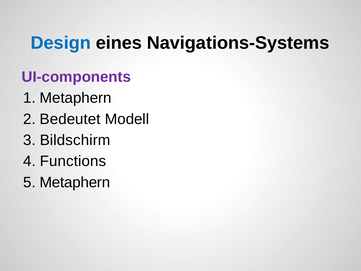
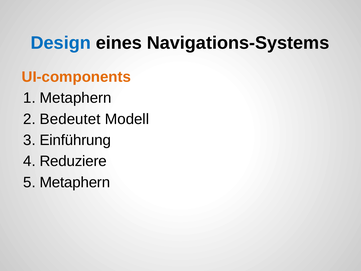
UI-components colour: purple -> orange (76, 77)
Bildschirm: Bildschirm -> Einführung (75, 140)
Functions: Functions -> Reduziere (73, 161)
